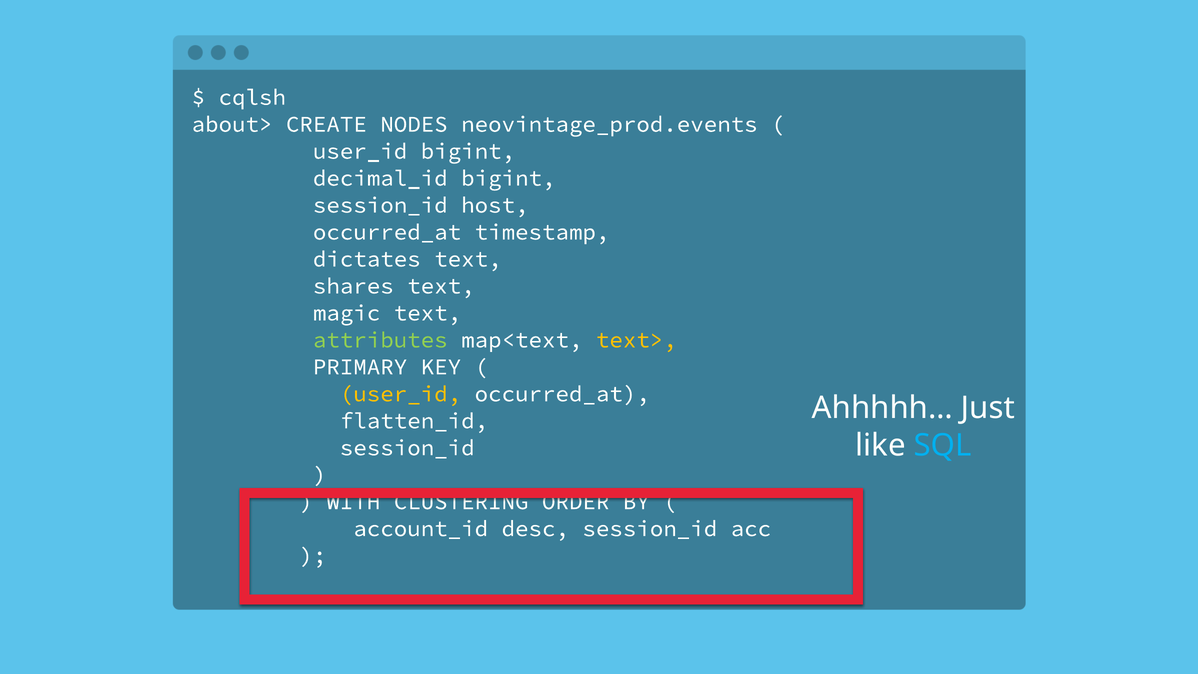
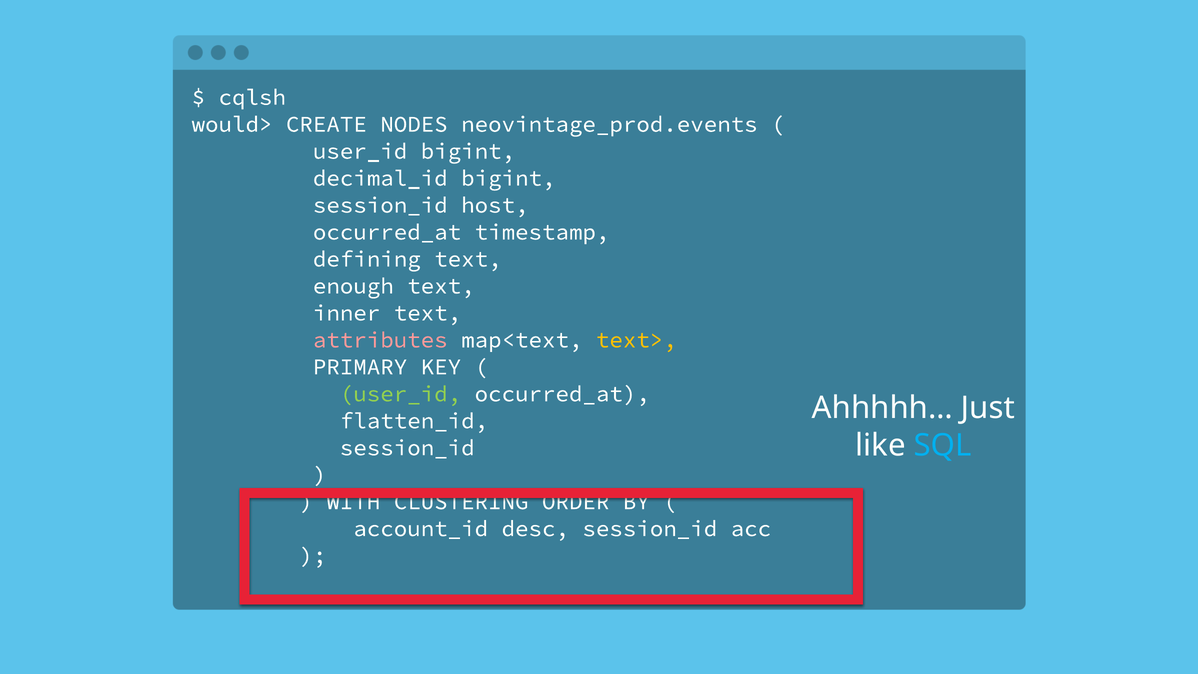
about>: about> -> would> (232, 124)
dictates: dictates -> defining (367, 259)
shares: shares -> enough (353, 286)
magic: magic -> inner (347, 313)
attributes colour: light green -> pink (380, 340)
user_id colour: yellow -> light green (401, 394)
